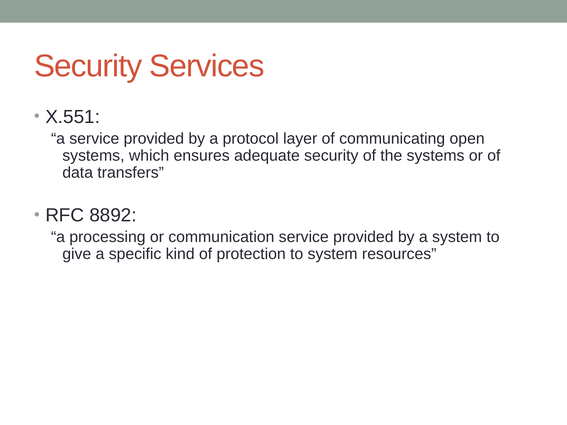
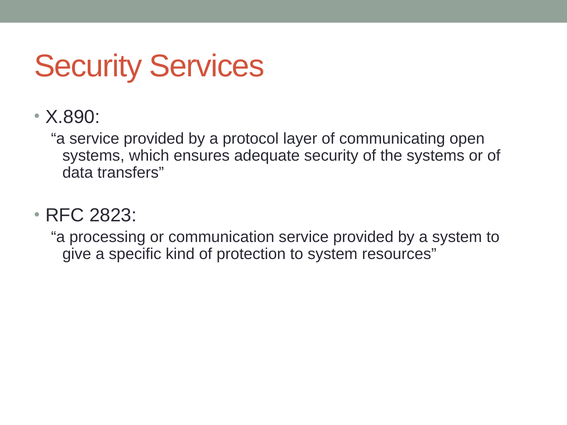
X.551: X.551 -> X.890 (73, 117)
8892: 8892 -> 2823 (113, 215)
